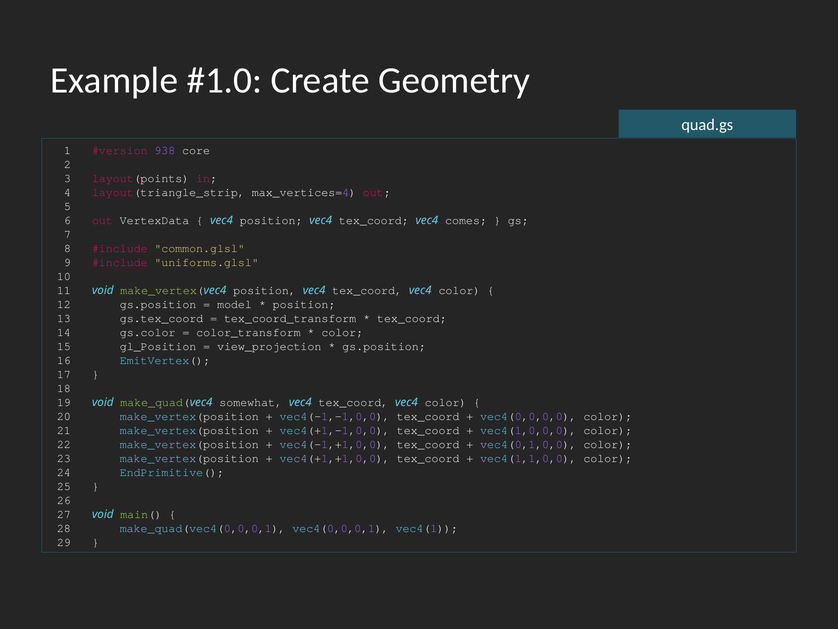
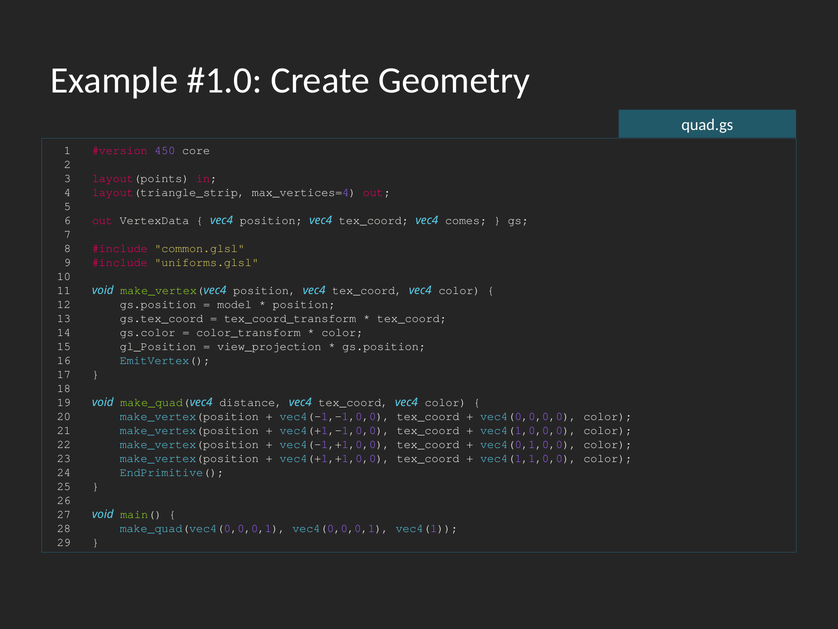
938: 938 -> 450 (165, 150)
somewhat: somewhat -> distance (251, 402)
